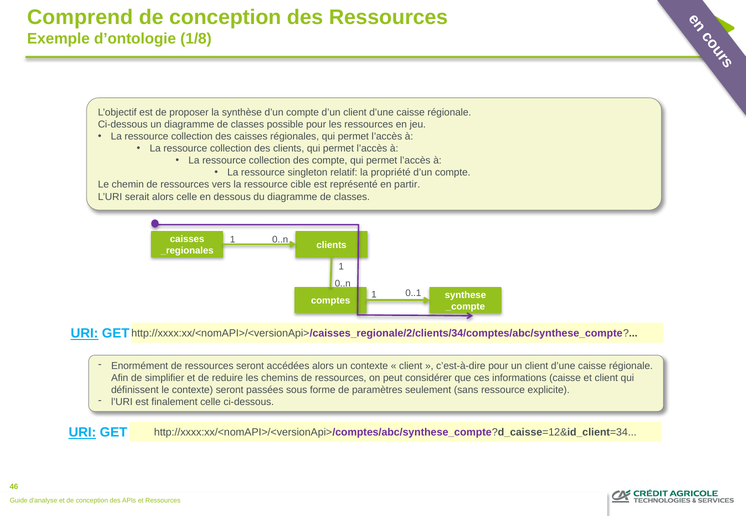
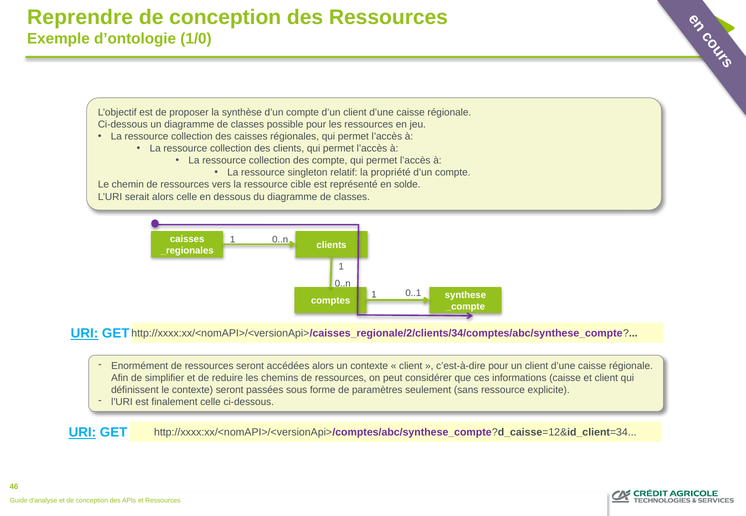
Comprend: Comprend -> Reprendre (80, 17)
1/8: 1/8 -> 1/0 (196, 39)
partir: partir -> solde (407, 185)
